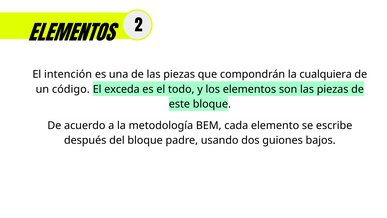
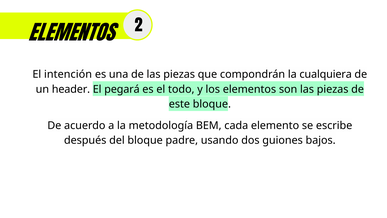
código: código -> header (71, 89)
exceda: exceda -> pegará (122, 89)
